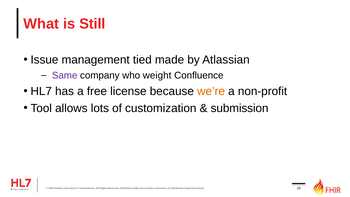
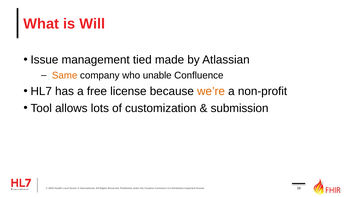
Still: Still -> Will (92, 24)
Same colour: purple -> orange (65, 75)
weight: weight -> unable (157, 75)
